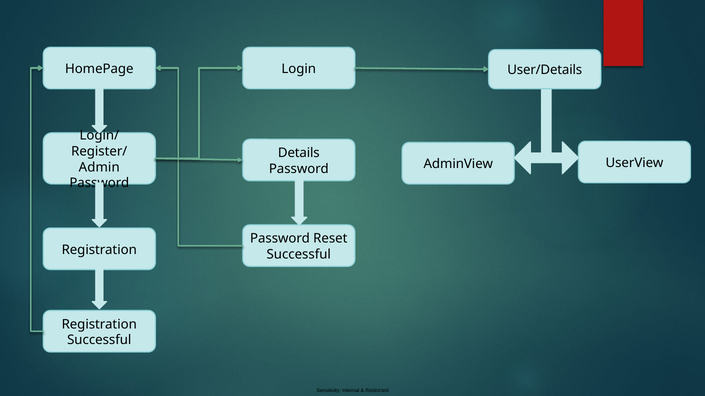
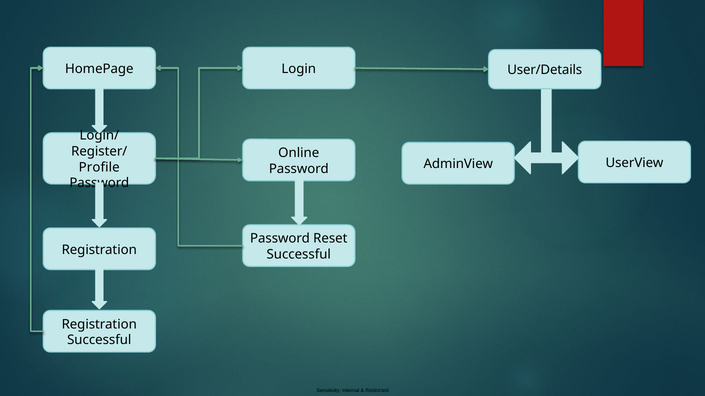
Details: Details -> Online (299, 153)
Admin: Admin -> Profile (99, 167)
